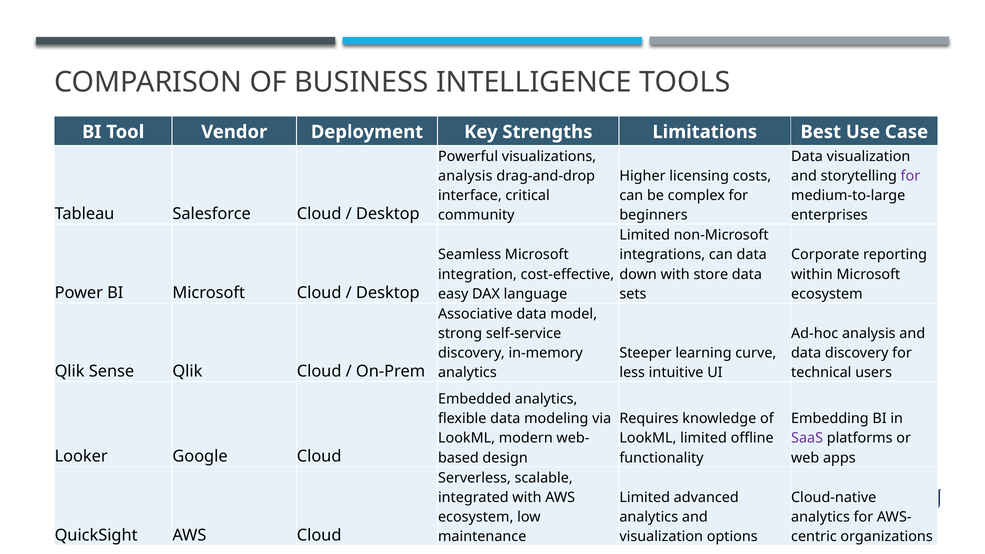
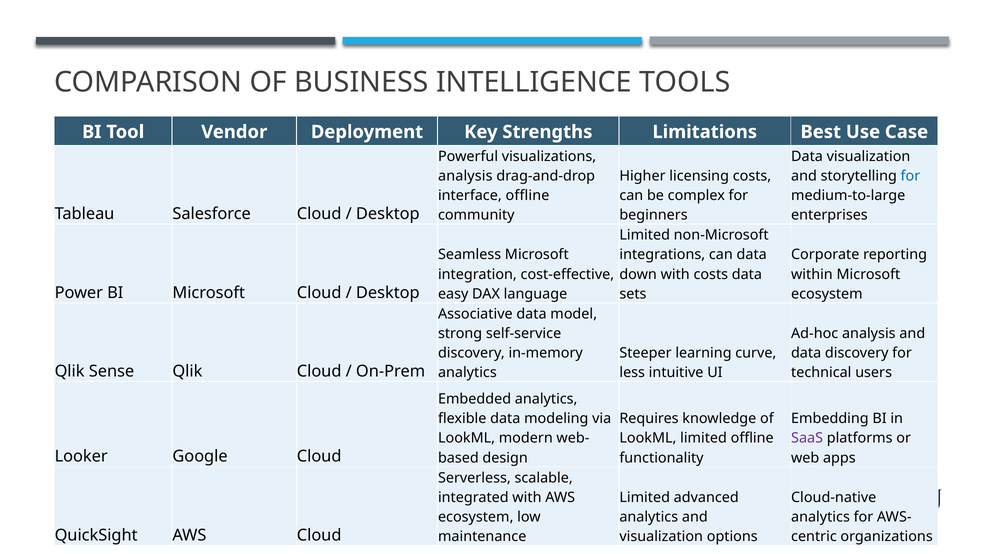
for colour: purple -> blue (910, 176)
interface critical: critical -> offline (528, 196)
with store: store -> costs (711, 274)
